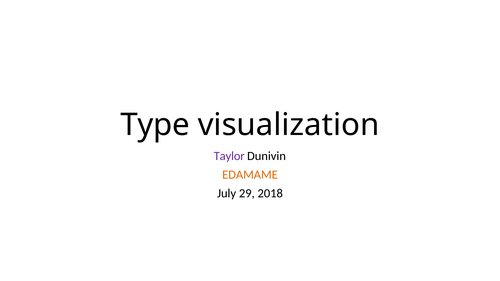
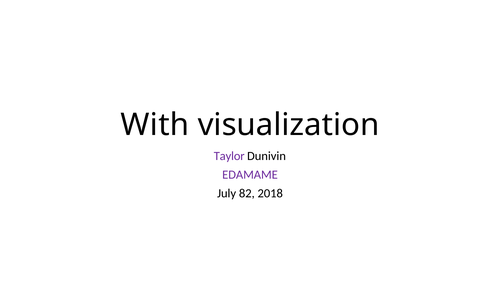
Type: Type -> With (155, 125)
EDAMAME colour: orange -> purple (250, 175)
29: 29 -> 82 (247, 194)
